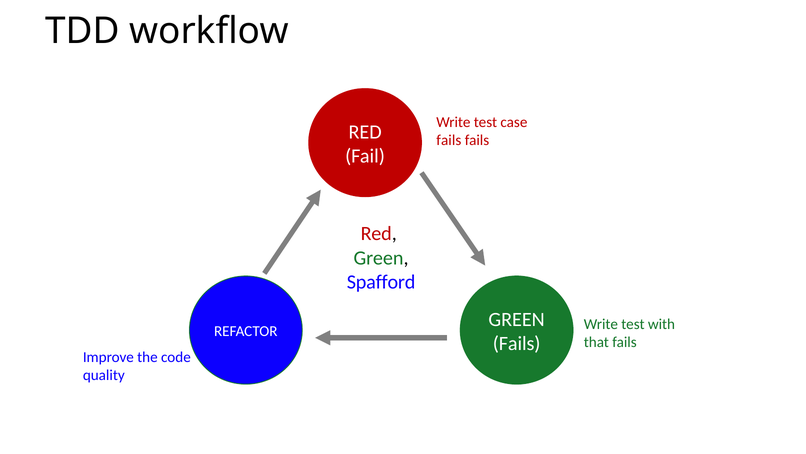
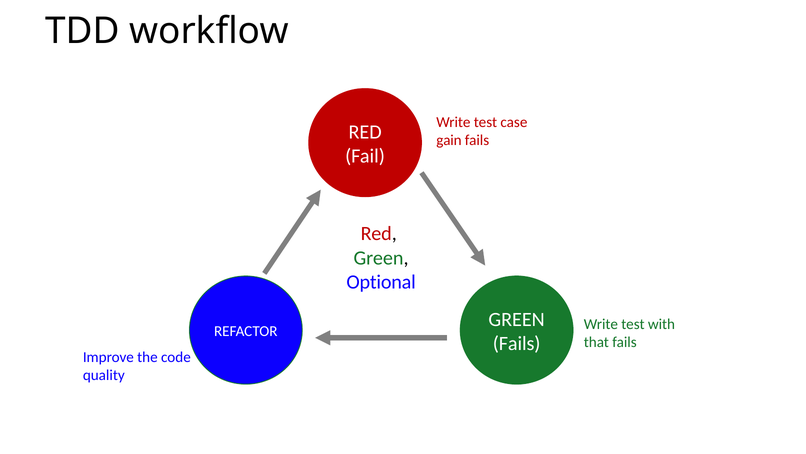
fails: fails -> gain (449, 140)
Spafford: Spafford -> Optional (381, 282)
